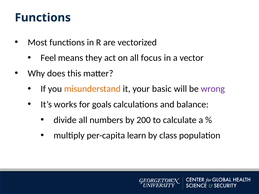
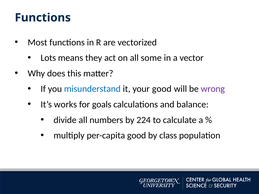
Feel: Feel -> Lots (48, 58)
focus: focus -> some (151, 58)
misunderstand colour: orange -> blue (92, 89)
your basic: basic -> good (162, 89)
200: 200 -> 224 (144, 120)
per-capita learn: learn -> good (137, 136)
